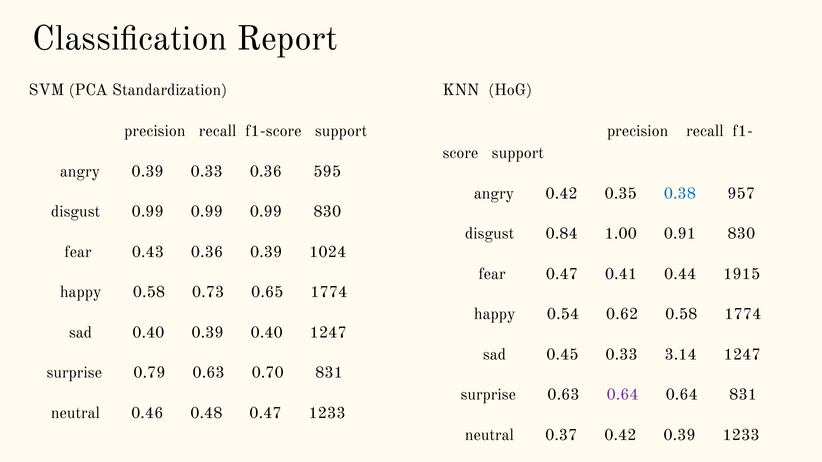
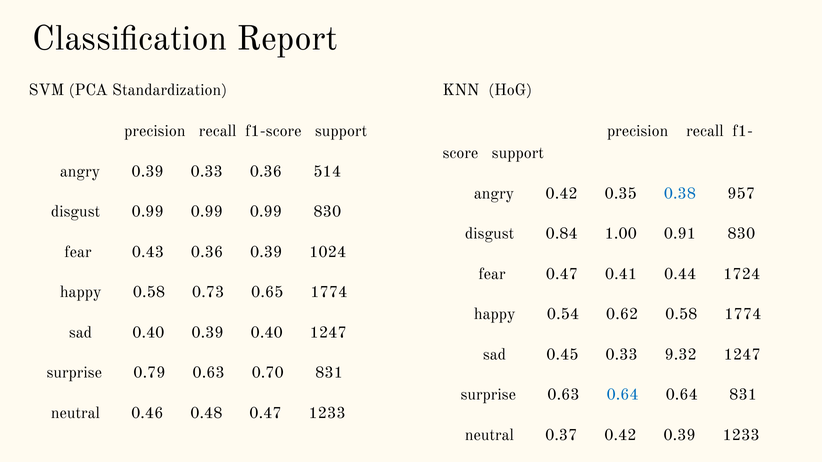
595: 595 -> 514 (327, 171)
1915: 1915 -> 1724 (742, 274)
3.14: 3.14 -> 9.32 (681, 355)
0.64 colour: purple -> blue (623, 395)
